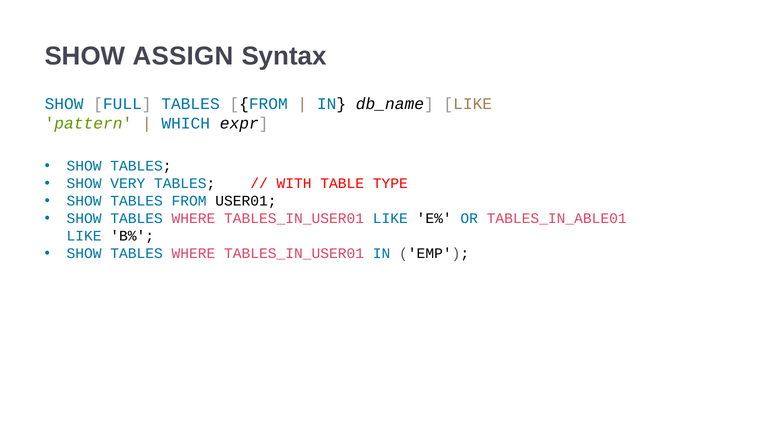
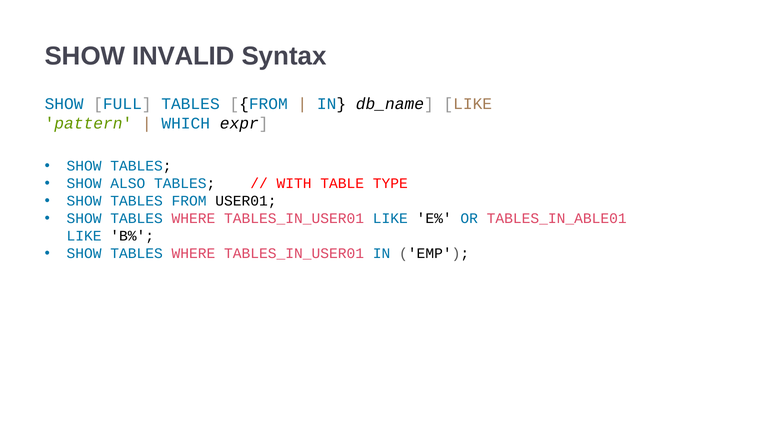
ASSIGN: ASSIGN -> INVALID (183, 56)
VERY: VERY -> ALSO (128, 183)
